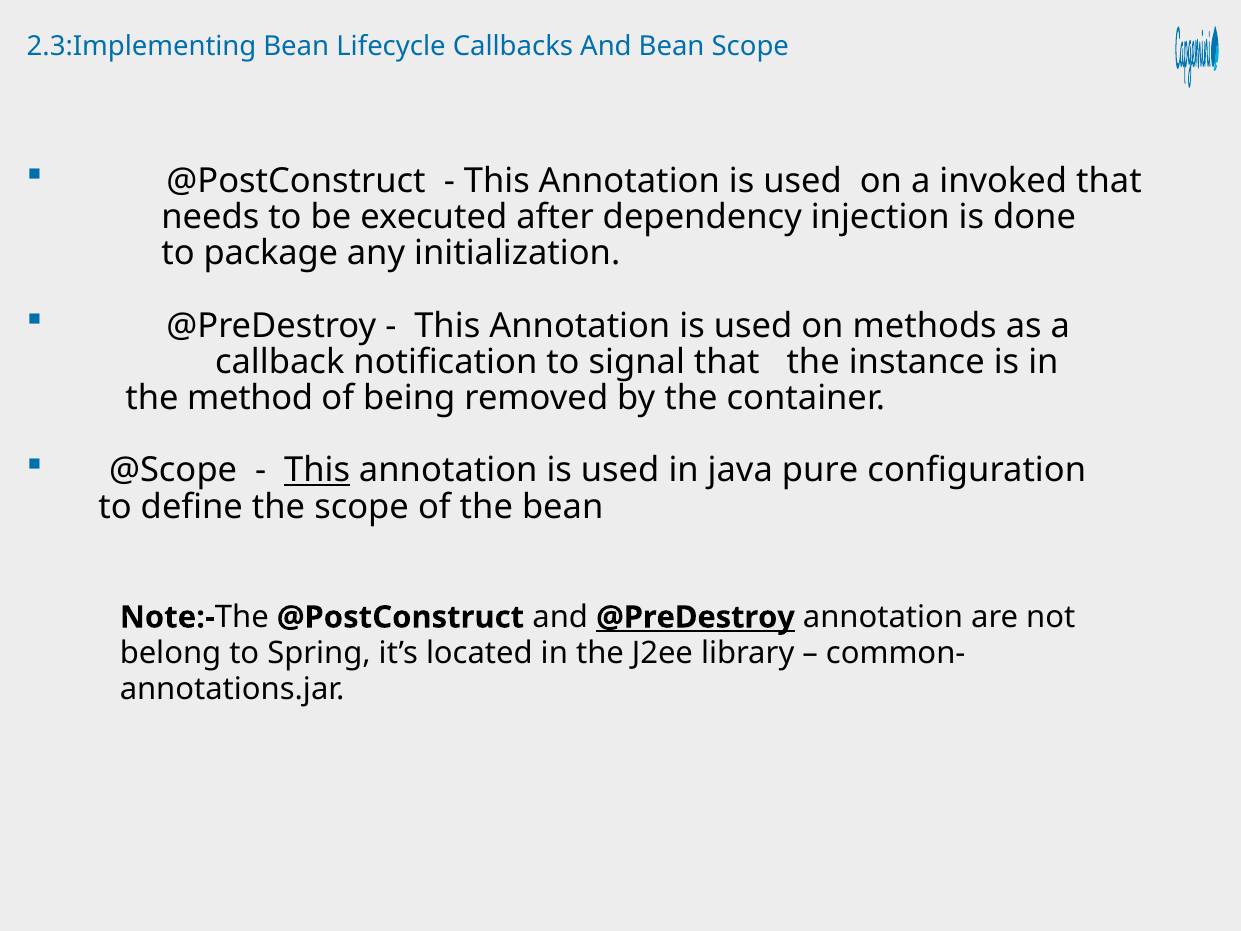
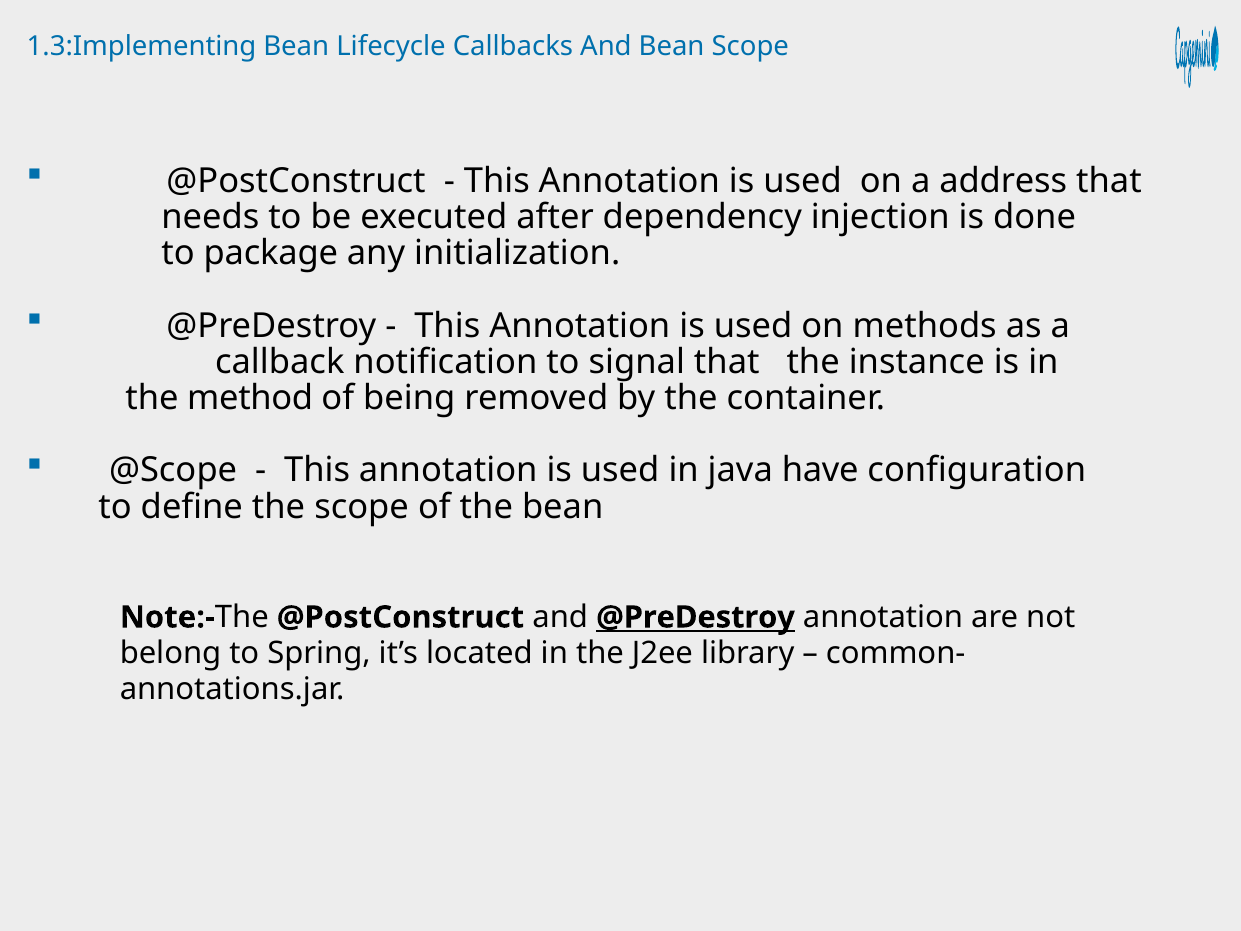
2.3:Implementing: 2.3:Implementing -> 1.3:Implementing (142, 46)
invoked: invoked -> address (1003, 181)
This underline: present -> none (317, 470)
pure: pure -> have (820, 470)
